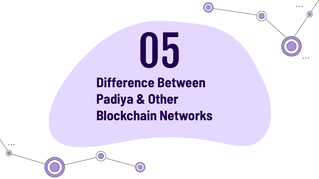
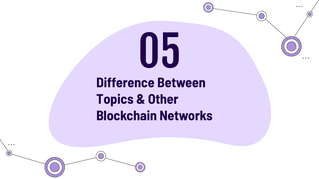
Padiya: Padiya -> Topics (115, 100)
